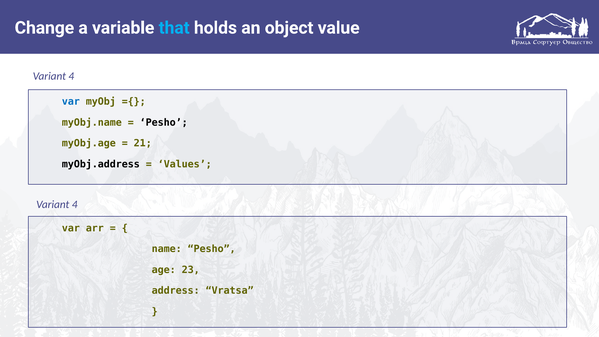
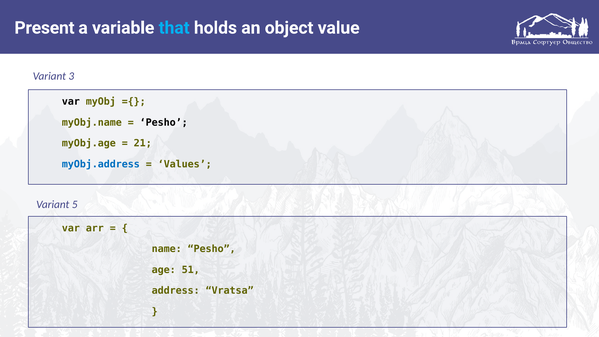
Change: Change -> Present (44, 28)
4: 4 -> 3 (71, 76)
var colour: blue -> black (71, 102)
myObj.address colour: black -> blue (101, 164)
4: 4 -> 5 (75, 204)
23: 23 -> 51 (191, 270)
